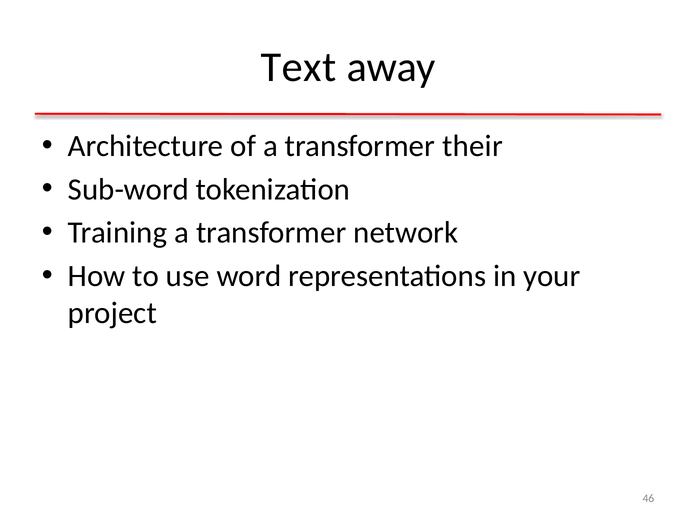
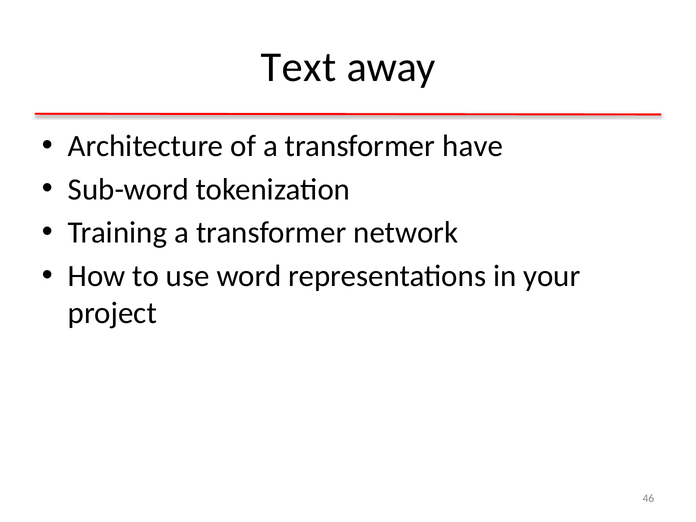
their: their -> have (473, 146)
